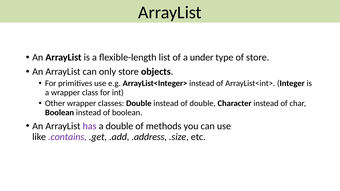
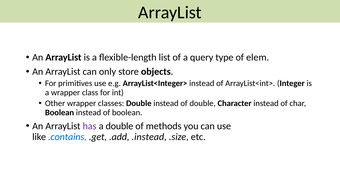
under: under -> query (202, 57)
of store: store -> elem (258, 57)
.contains colour: purple -> blue (67, 137)
.address: .address -> .instead (149, 137)
